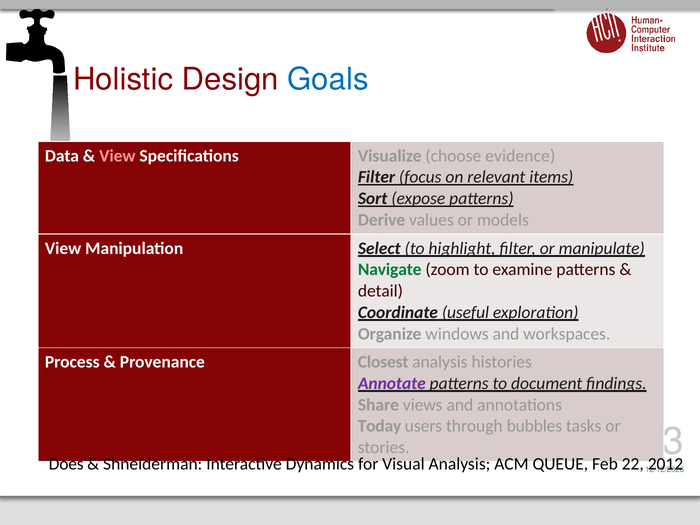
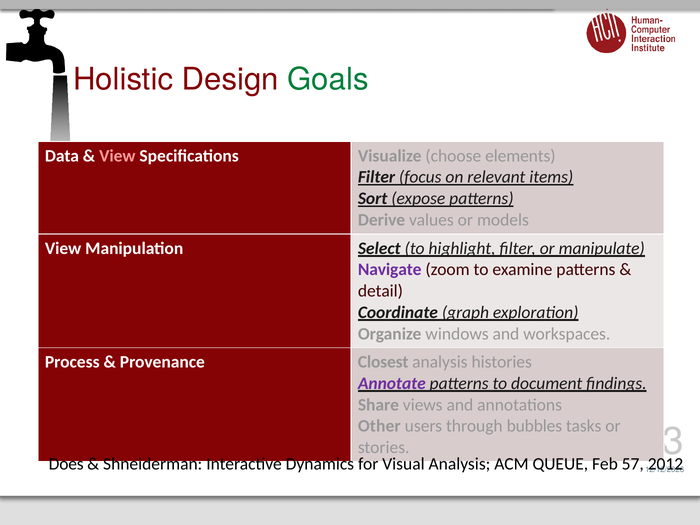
Goals colour: blue -> green (328, 80)
evidence: evidence -> elements (520, 156)
Navigate colour: green -> purple (390, 270)
useful: useful -> graph (465, 312)
Today: Today -> Other (379, 426)
22: 22 -> 57 (633, 464)
